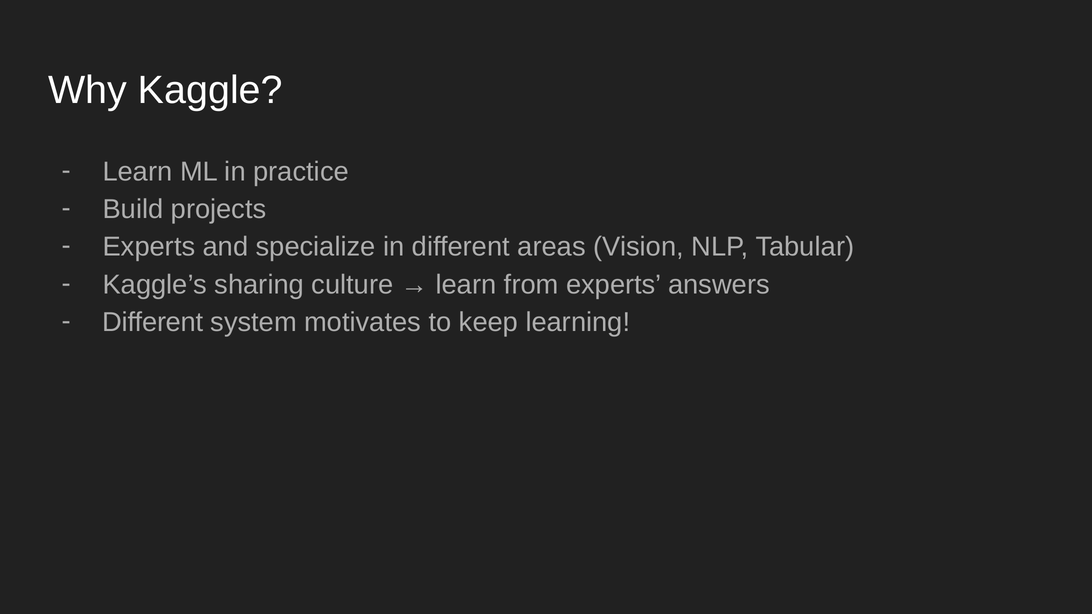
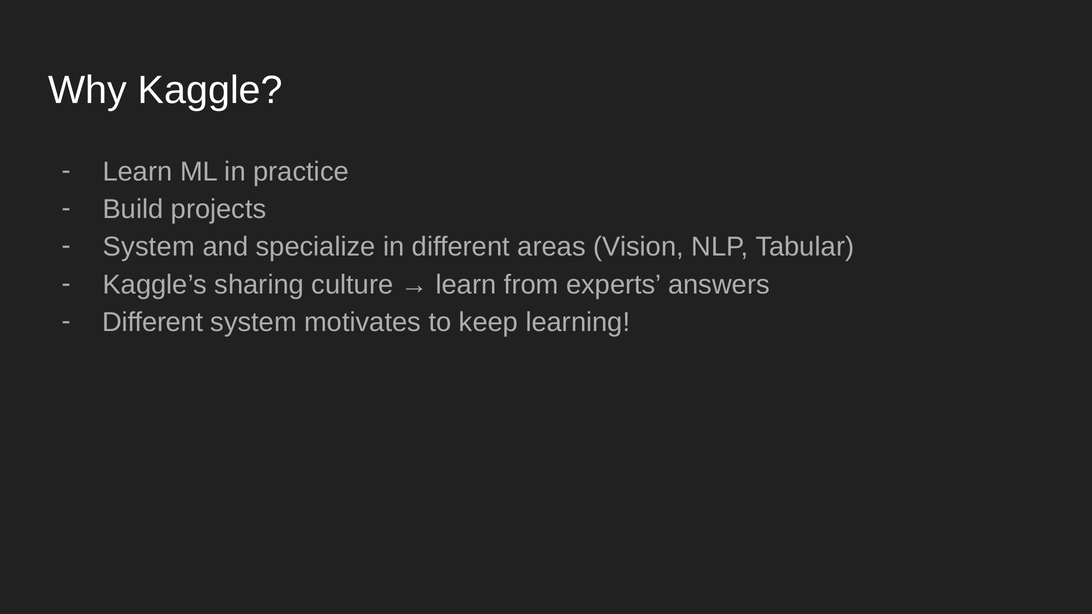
Experts: Experts -> System (149, 247)
